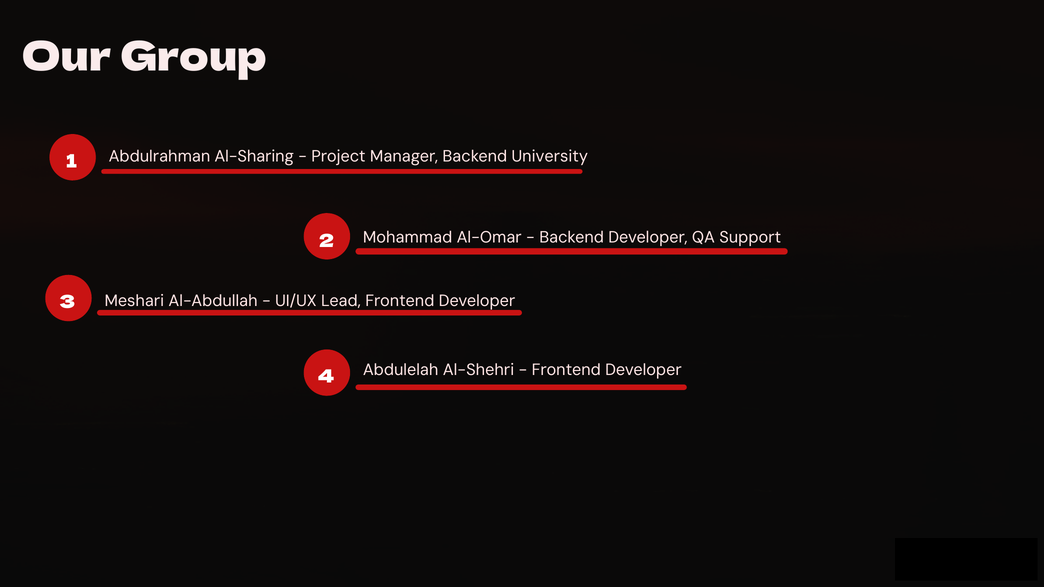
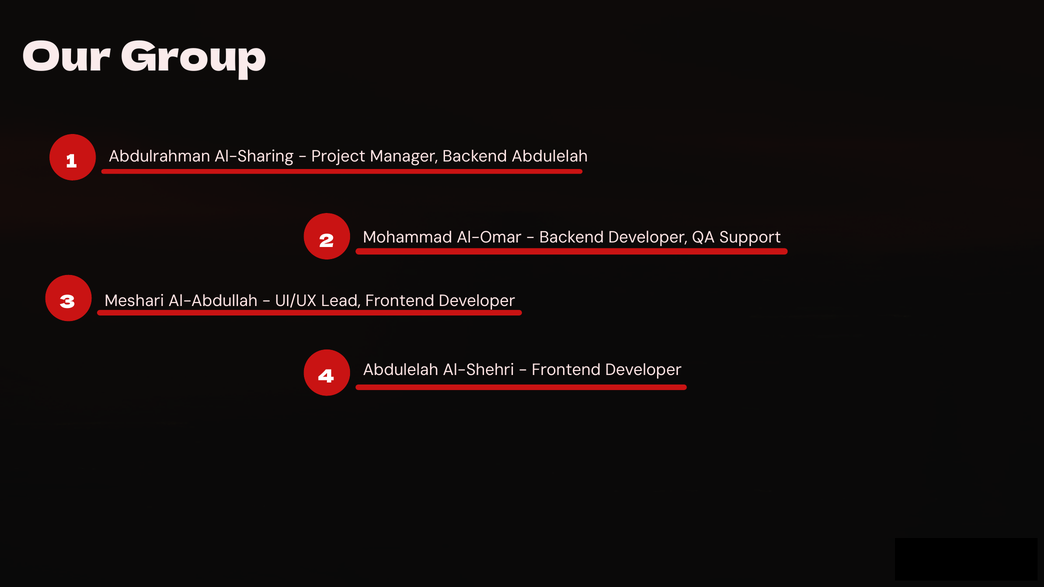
Backend University: University -> Abdulelah (550, 157)
